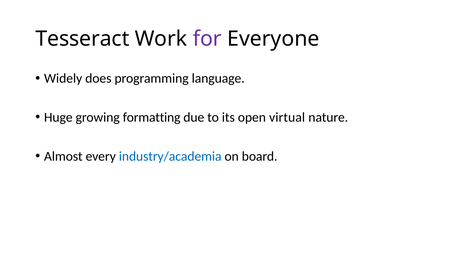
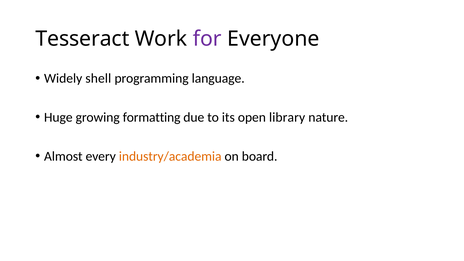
does: does -> shell (98, 78)
virtual: virtual -> library (287, 117)
industry/academia colour: blue -> orange (170, 156)
